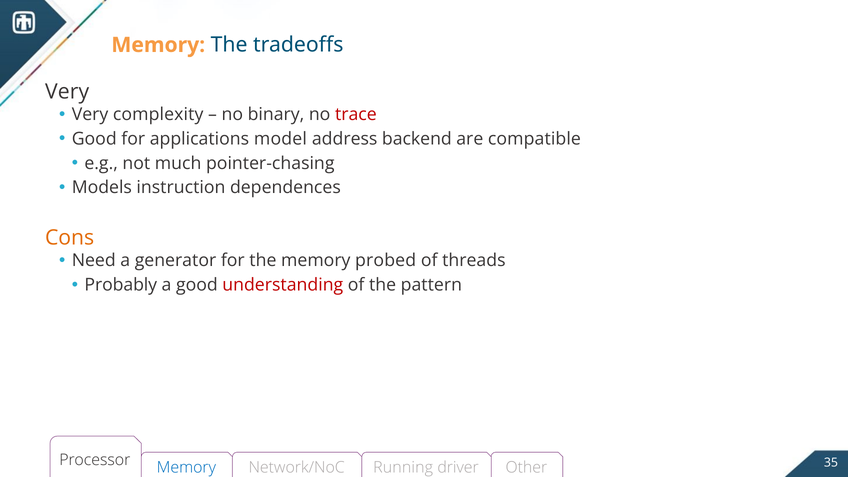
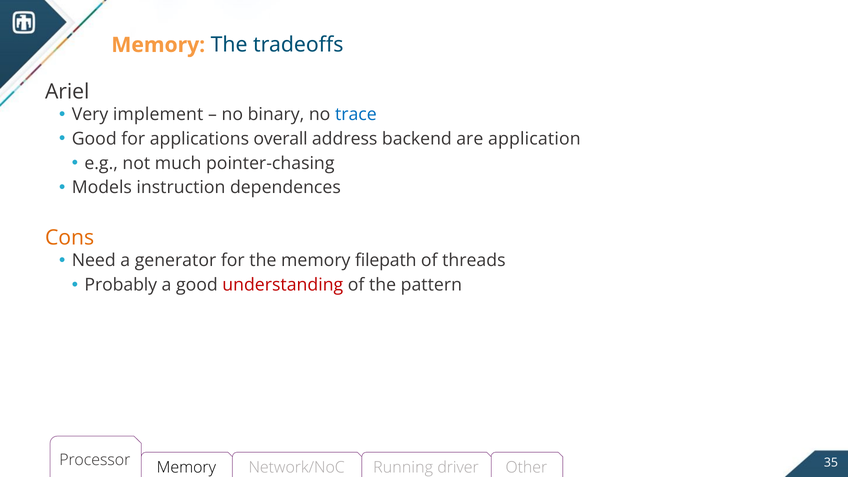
Very: Very -> Ariel (67, 92)
complexity: complexity -> implement (158, 114)
trace colour: red -> blue (356, 114)
model: model -> overall (281, 139)
compatible: compatible -> application (534, 139)
probed: probed -> filepath (386, 261)
Memory colour: blue -> black (186, 468)
